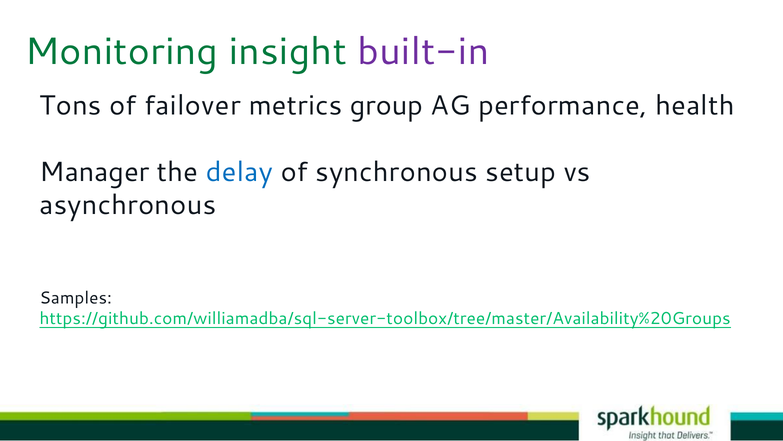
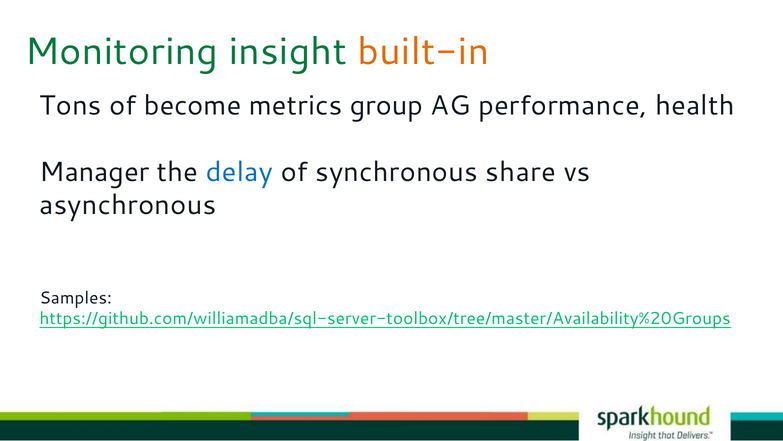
built-in colour: purple -> orange (423, 52)
failover: failover -> become (193, 105)
setup: setup -> share (521, 172)
